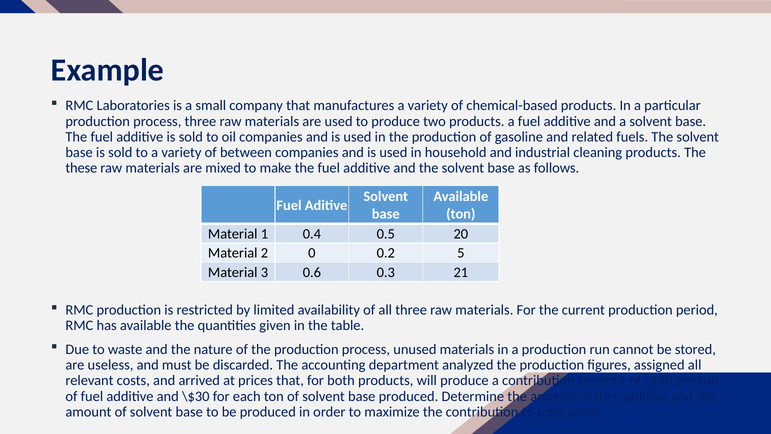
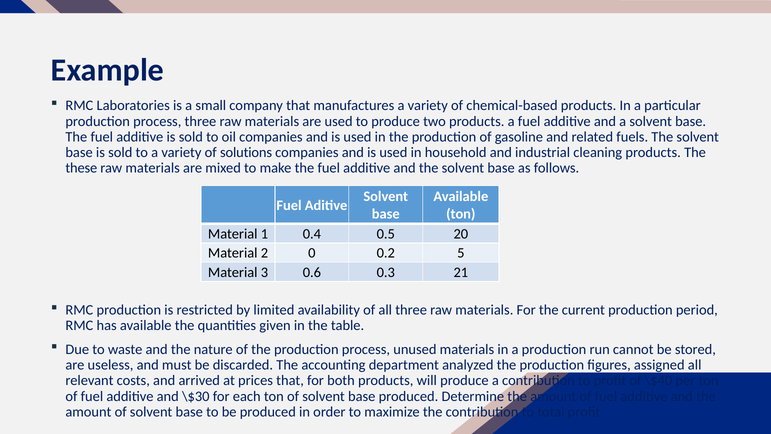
between: between -> solutions (246, 152)
